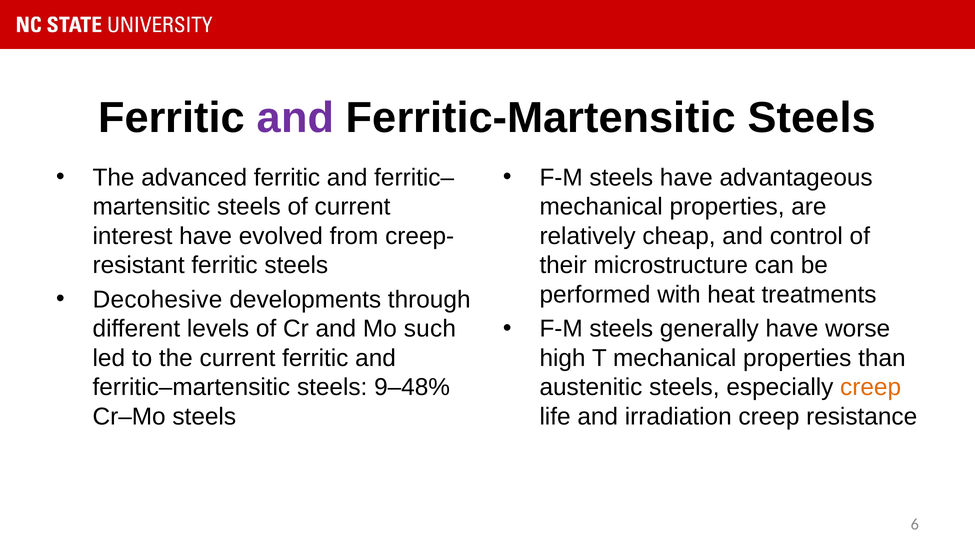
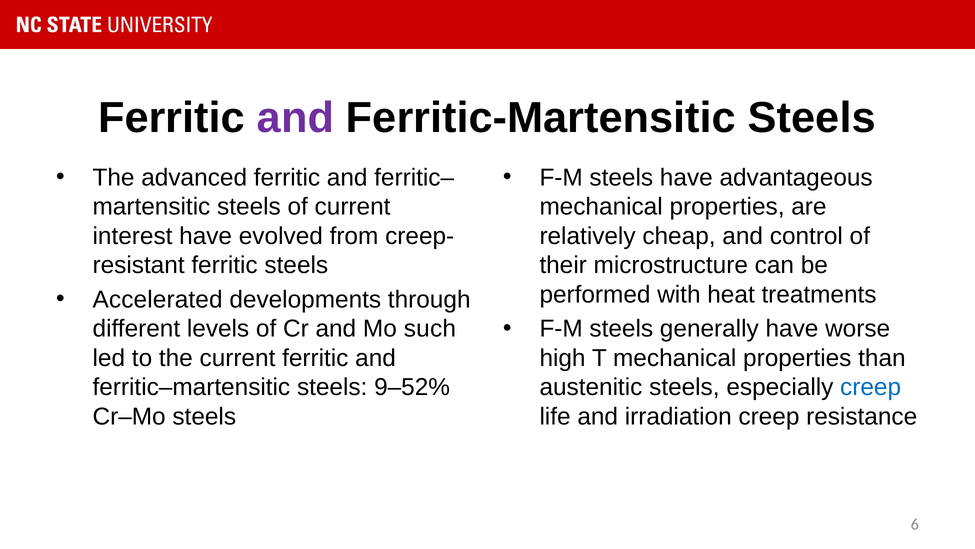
Decohesive: Decohesive -> Accelerated (158, 299)
9–48%: 9–48% -> 9–52% (412, 387)
creep colour: orange -> blue (871, 387)
